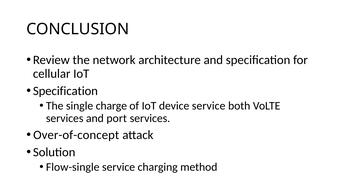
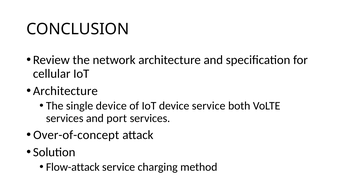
Specification: Specification -> Architecture (65, 91)
single charge: charge -> device (111, 106)
Flow-single: Flow-single -> Flow-attack (73, 167)
